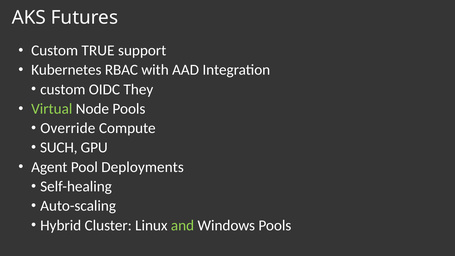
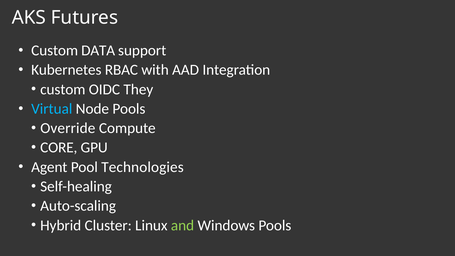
TRUE: TRUE -> DATA (98, 51)
Virtual colour: light green -> light blue (52, 109)
SUCH: SUCH -> CORE (59, 148)
Deployments: Deployments -> Technologies (142, 167)
